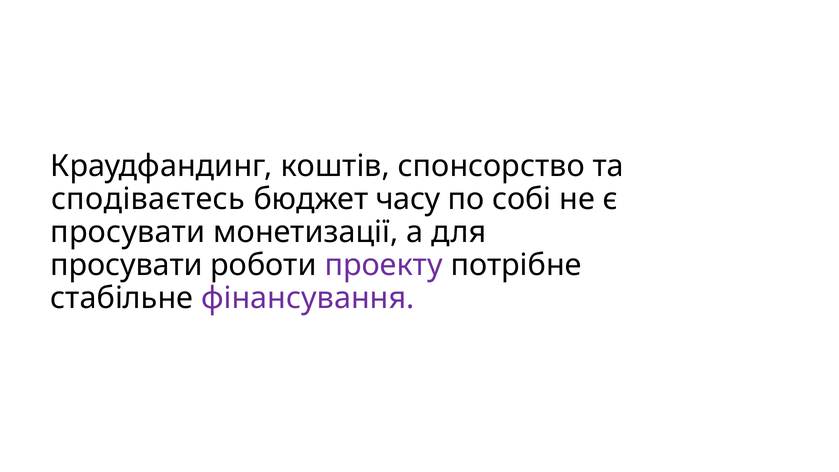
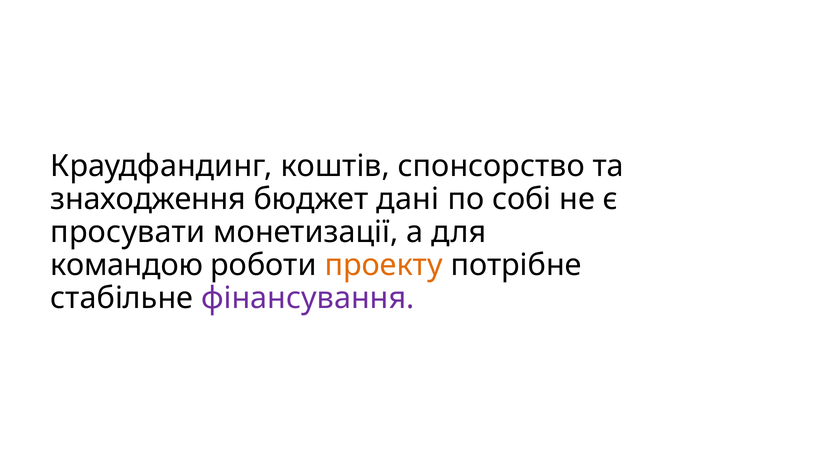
сподіваєтесь: сподіваєтесь -> знаходження (148, 199)
часу: часу -> дані (408, 199)
просувати: просувати -> командою (127, 265)
проекту colour: purple -> orange (384, 265)
